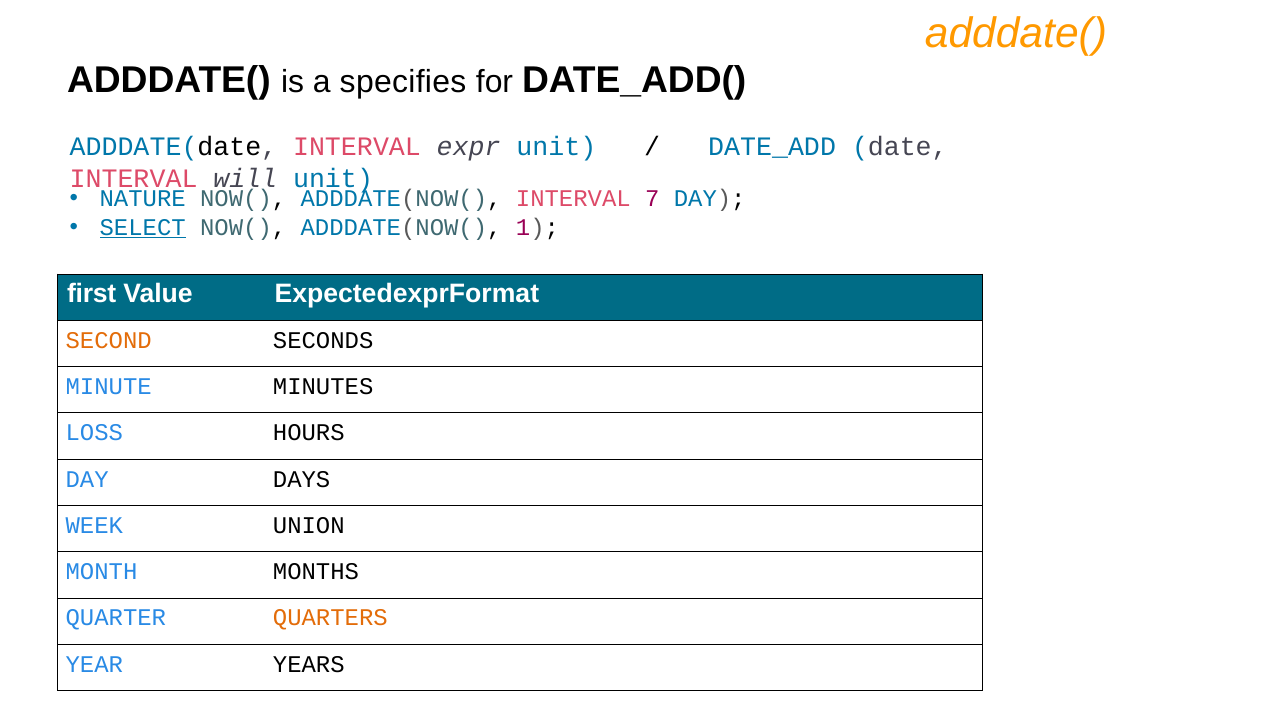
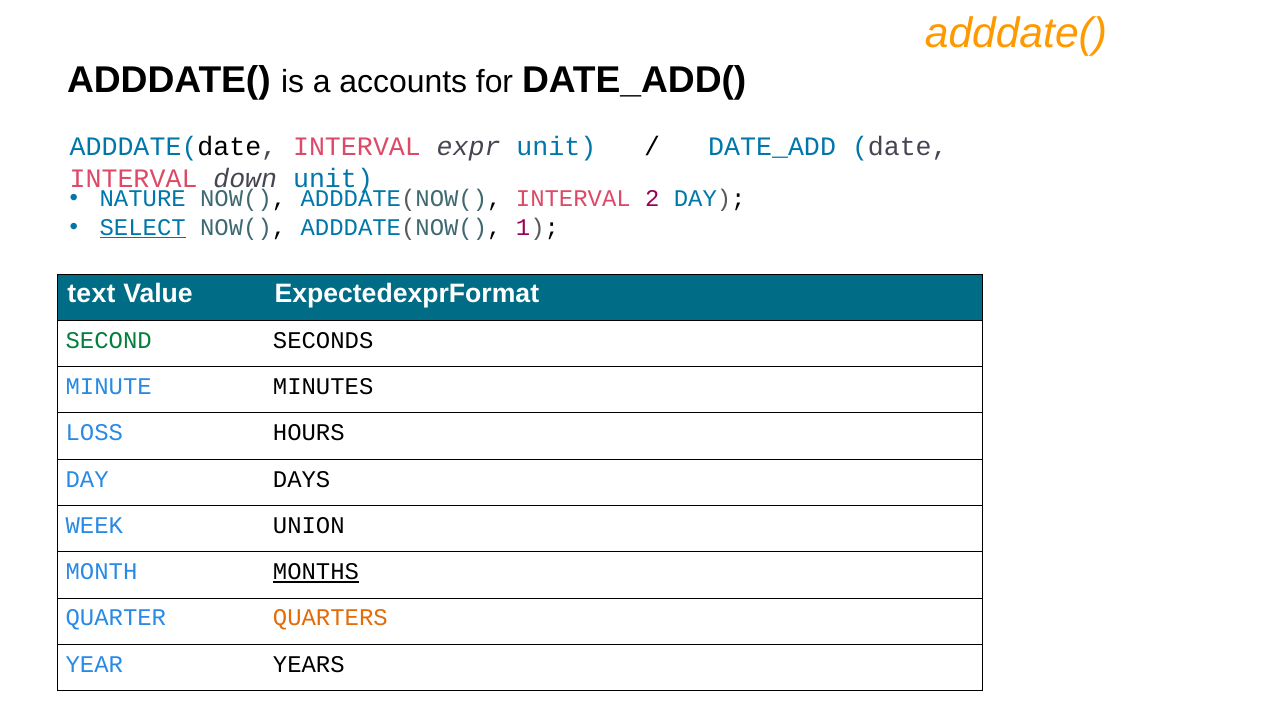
specifies: specifies -> accounts (403, 82)
will: will -> down (245, 179)
7: 7 -> 2 (652, 199)
first: first -> text (91, 294)
SECOND colour: orange -> green (109, 340)
MONTHS underline: none -> present (316, 571)
